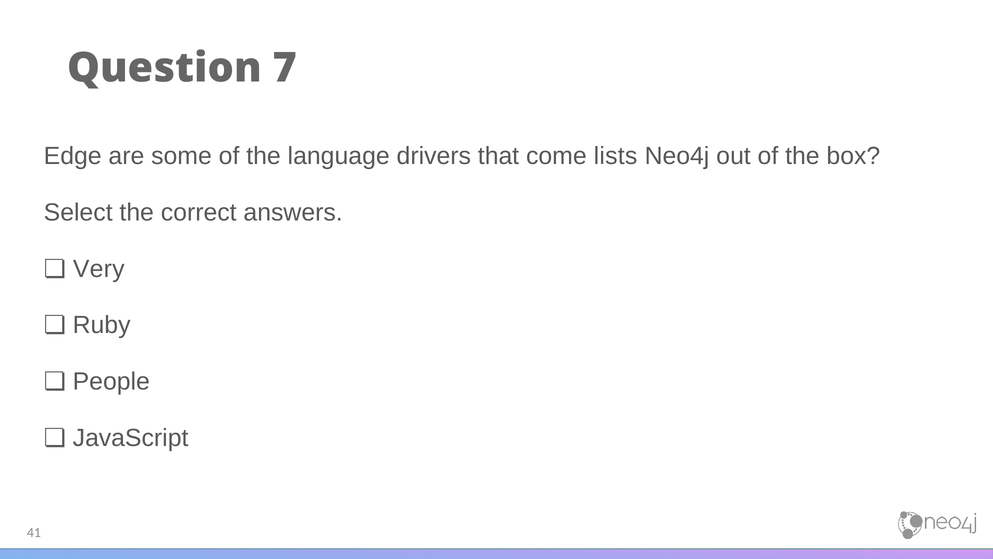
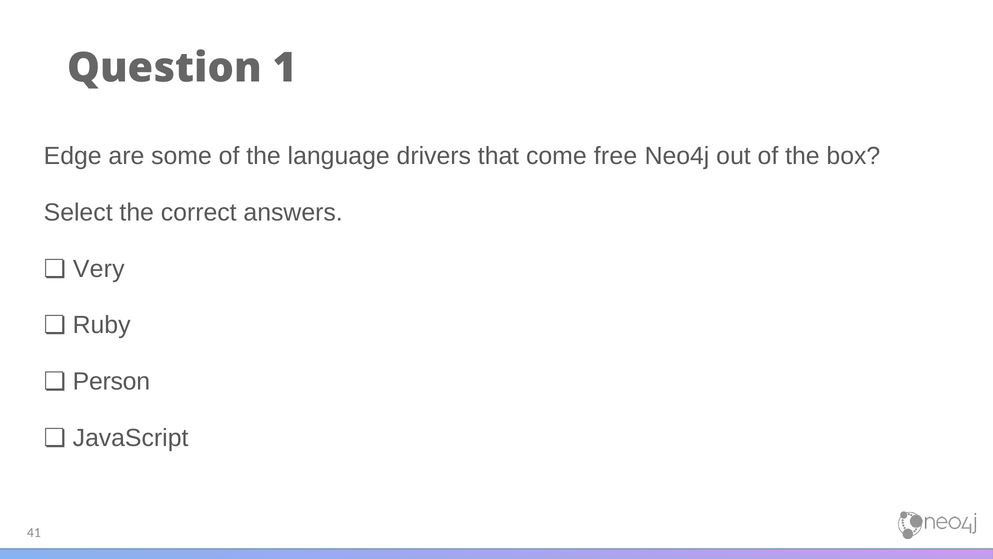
7: 7 -> 1 (285, 68)
lists: lists -> free (616, 156)
People: People -> Person (111, 381)
